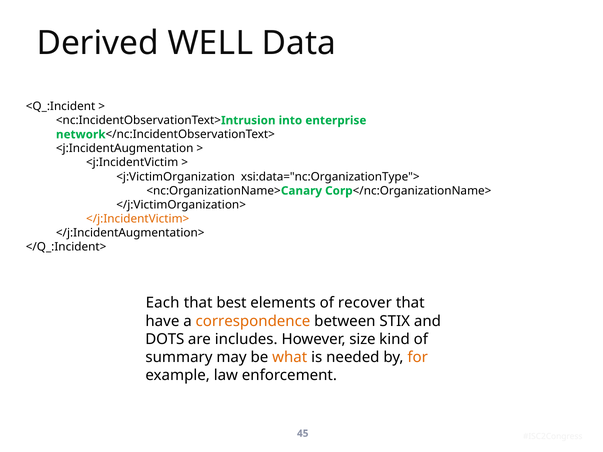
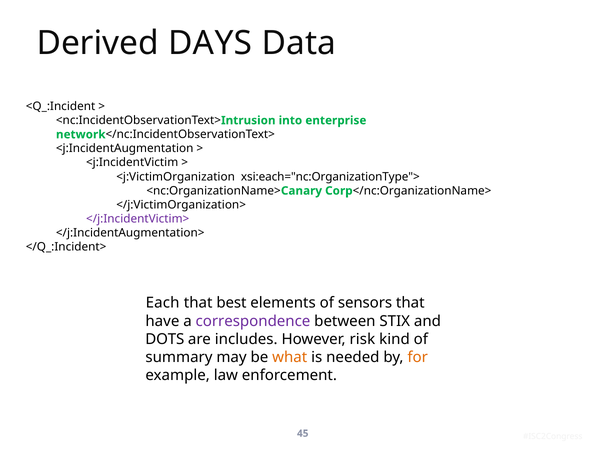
WELL: WELL -> DAYS (210, 43)
xsi:data="nc:OrganizationType">: xsi:data="nc:OrganizationType"> -> xsi:each="nc:OrganizationType"> (330, 177)
</j:IncidentVictim> colour: orange -> purple (138, 219)
recover: recover -> sensors (365, 303)
correspondence colour: orange -> purple (253, 321)
size: size -> risk (362, 339)
